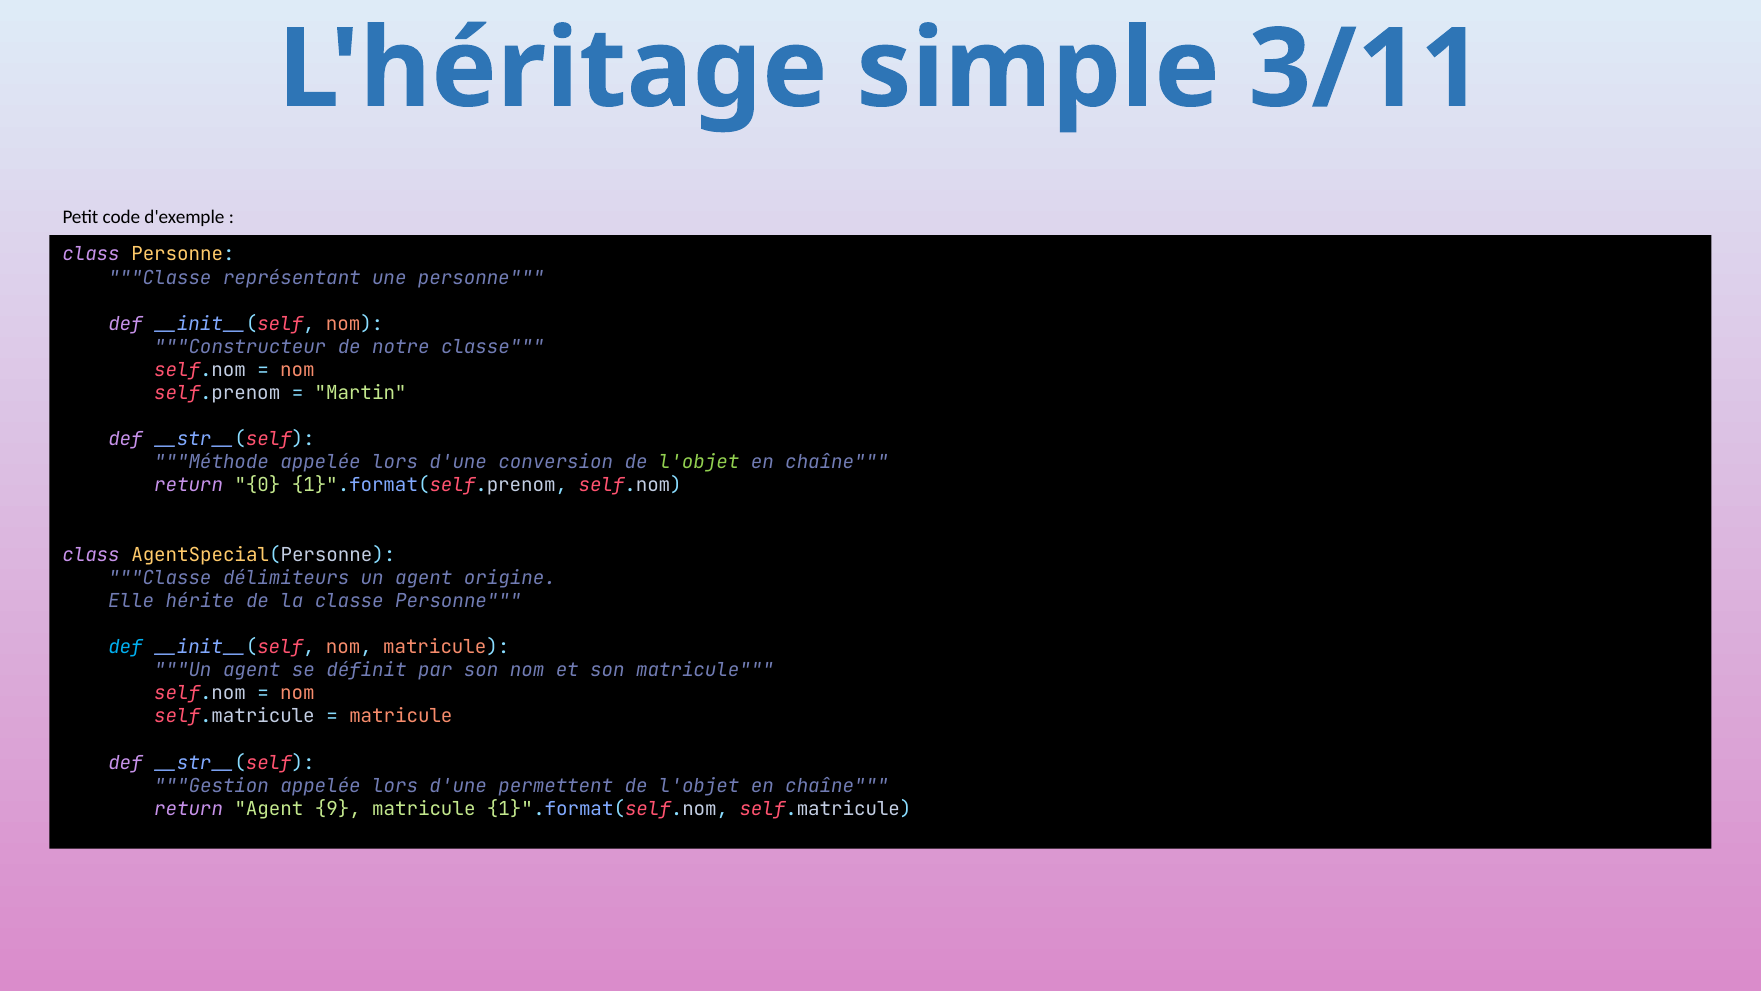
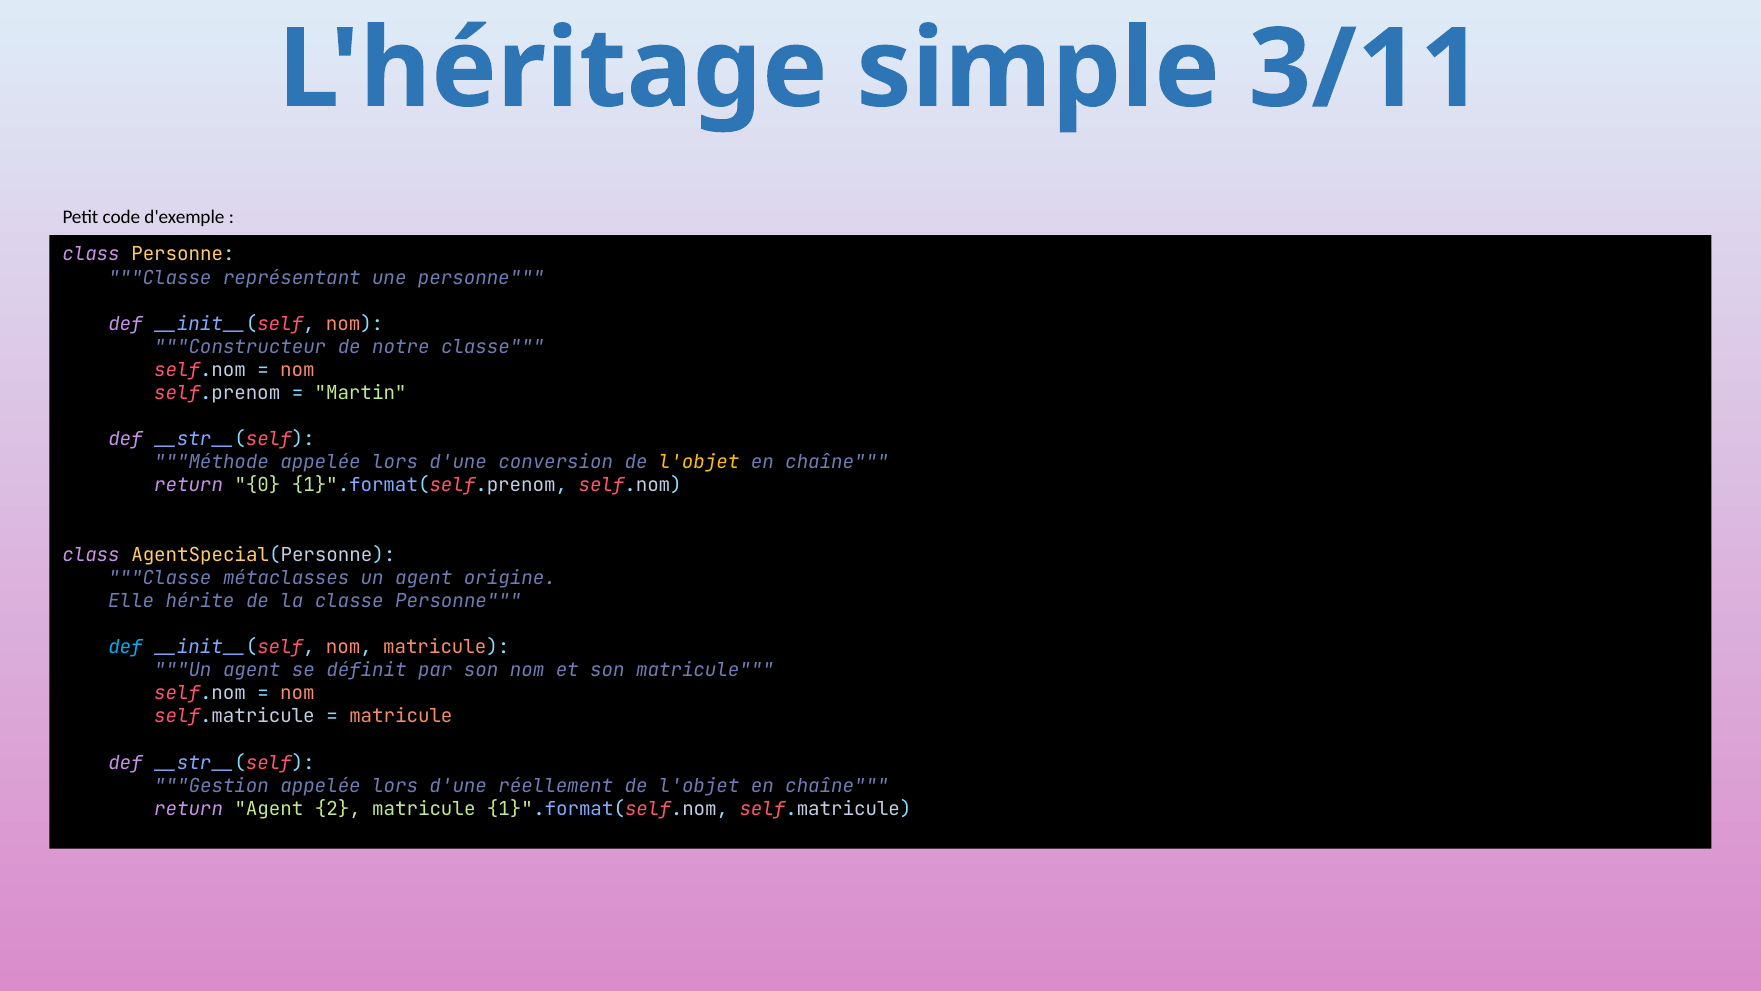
l'objet colour: light green -> yellow (699, 462)
délimiteurs: délimiteurs -> métaclasses (286, 578)
permettent: permettent -> réellement (556, 786)
9: 9 -> 2 (338, 809)
